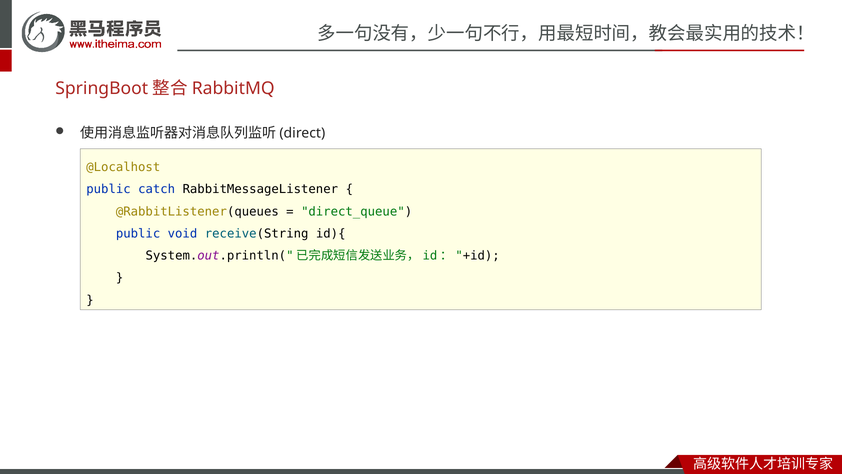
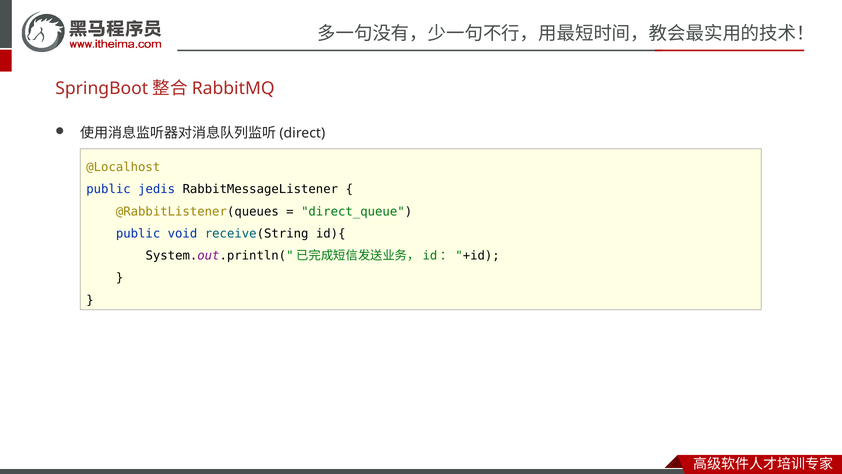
catch: catch -> jedis (157, 189)
